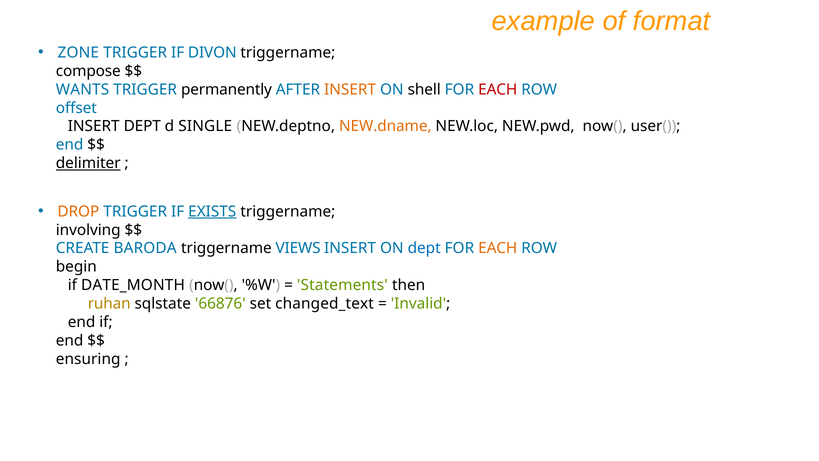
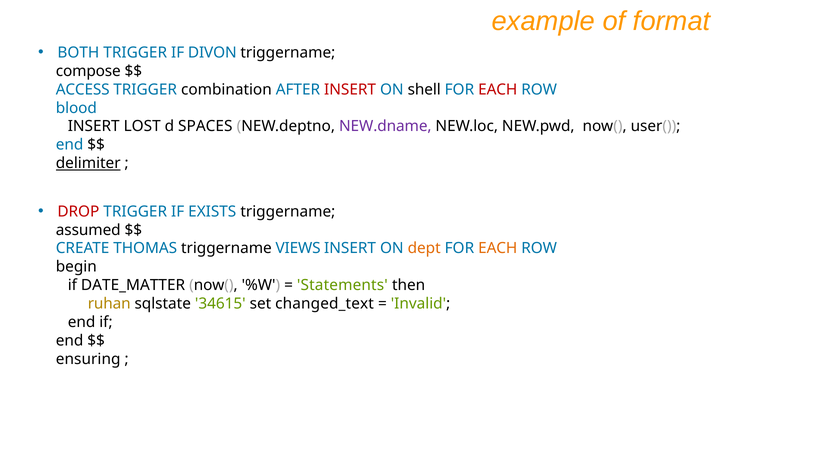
ZONE: ZONE -> BOTH (78, 53)
WANTS: WANTS -> ACCESS (83, 89)
permanently: permanently -> combination (226, 89)
INSERT colour: orange -> red (350, 89)
offset: offset -> blood (76, 108)
INSERT DEPT: DEPT -> LOST (142, 126)
SINGLE: SINGLE -> SPACES (205, 126)
NEW.dname colour: orange -> purple (385, 126)
DROP colour: orange -> red (78, 211)
EXISTS underline: present -> none (212, 211)
involving: involving -> assumed (88, 230)
BARODA: BARODA -> THOMAS (145, 248)
dept colour: blue -> orange (424, 248)
DATE_MONTH: DATE_MONTH -> DATE_MATTER (133, 285)
66876: 66876 -> 34615 (220, 304)
